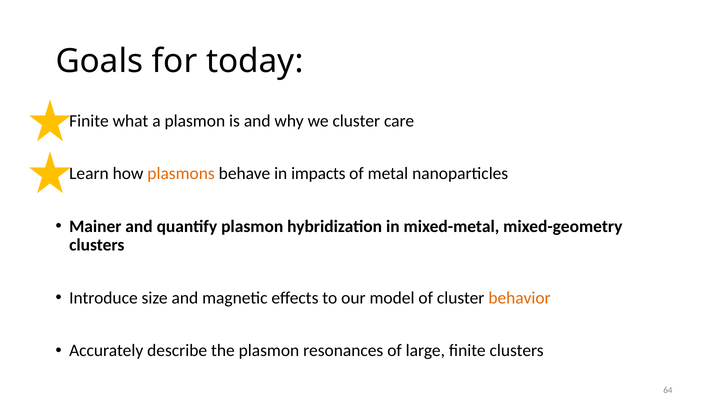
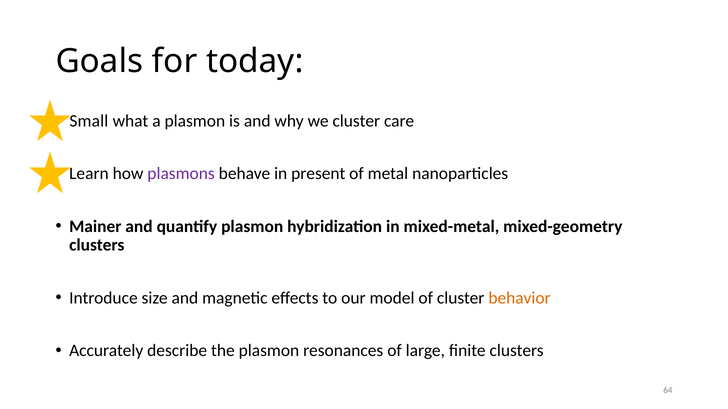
Finite: Finite -> Small (89, 121)
plasmons colour: orange -> purple (181, 174)
impacts: impacts -> present (318, 174)
